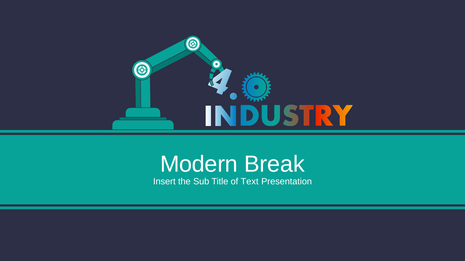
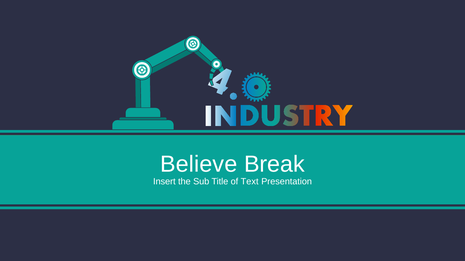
Modern: Modern -> Believe (199, 165)
